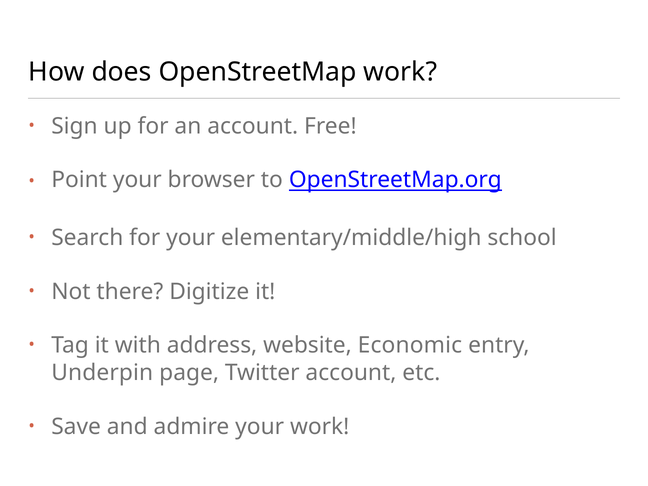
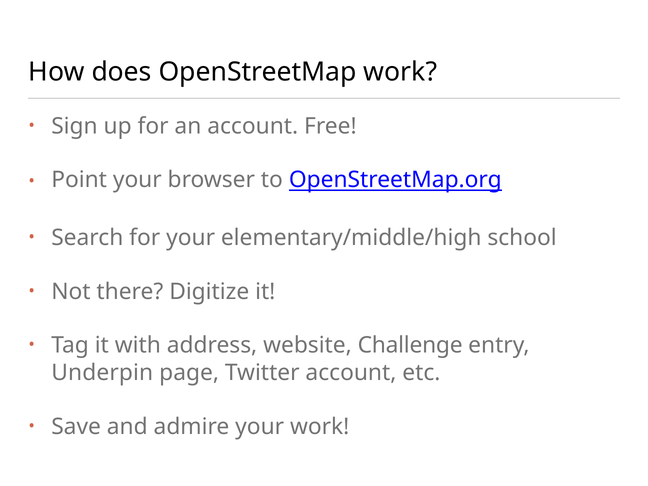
Economic: Economic -> Challenge (410, 345)
